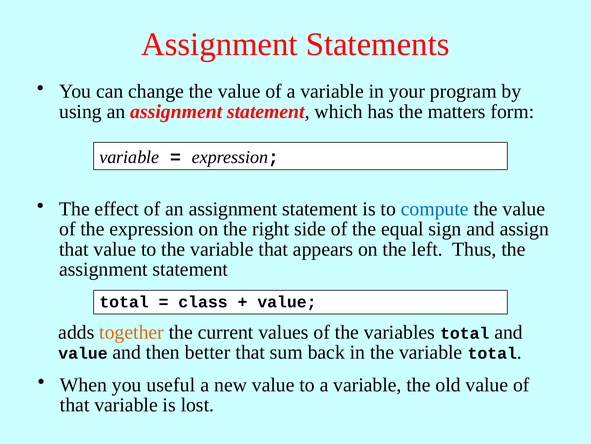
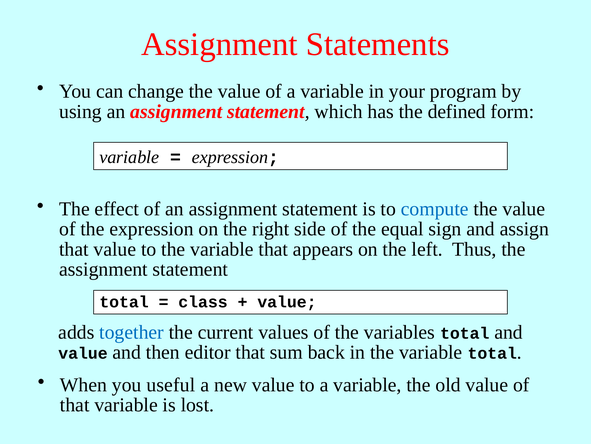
matters: matters -> defined (457, 111)
together colour: orange -> blue (132, 332)
better: better -> editor (208, 352)
